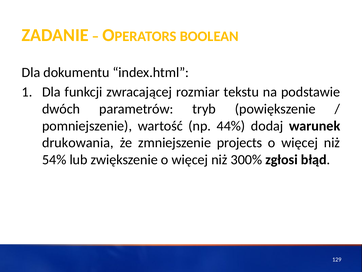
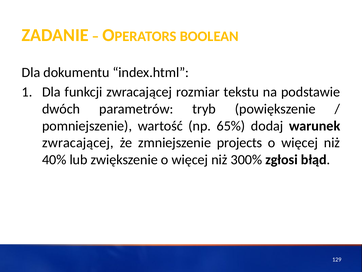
44%: 44% -> 65% (231, 126)
drukowania: drukowania -> zwracającej (78, 142)
54%: 54% -> 40% (54, 159)
